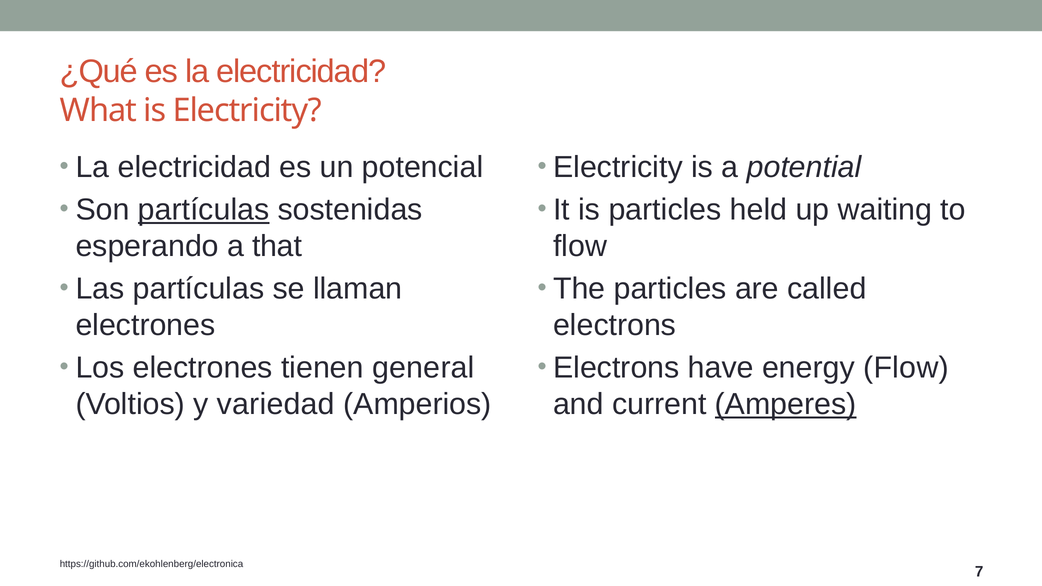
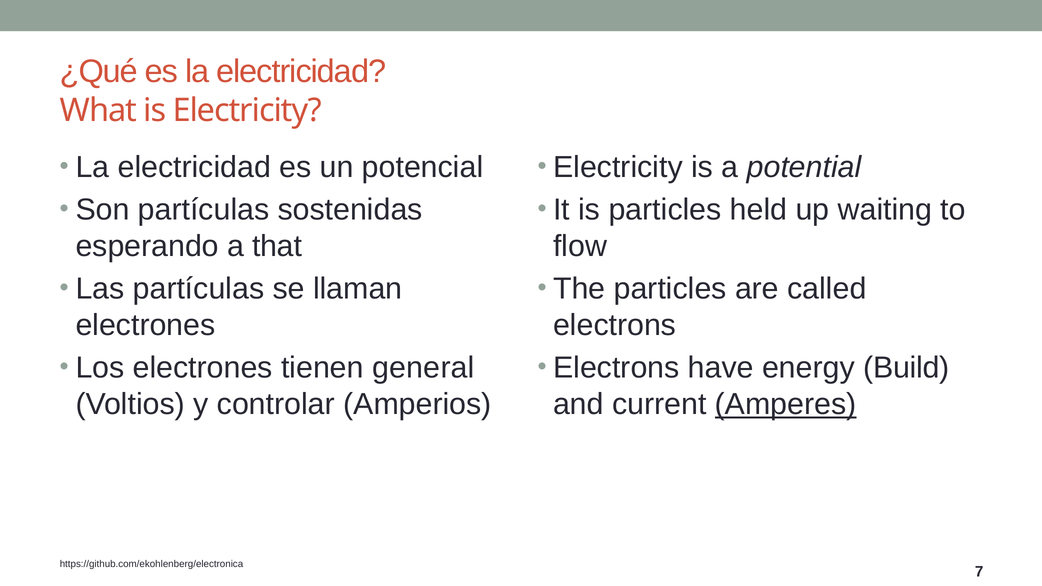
partículas underline: present -> none (204, 210)
energy Flow: Flow -> Build (906, 368)
variedad: variedad -> controlar (276, 404)
